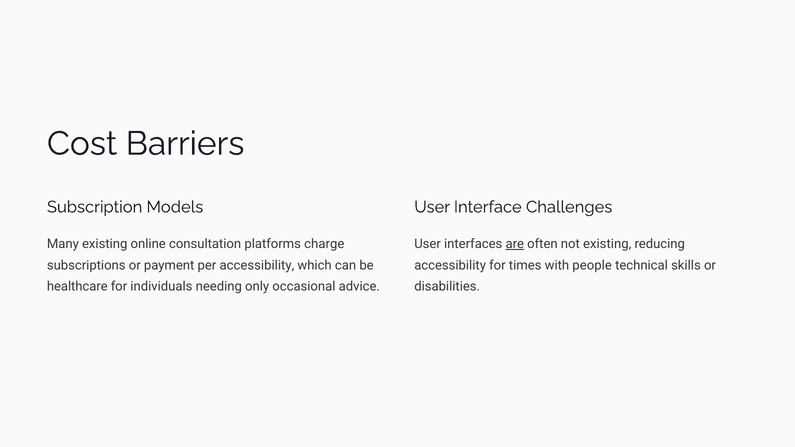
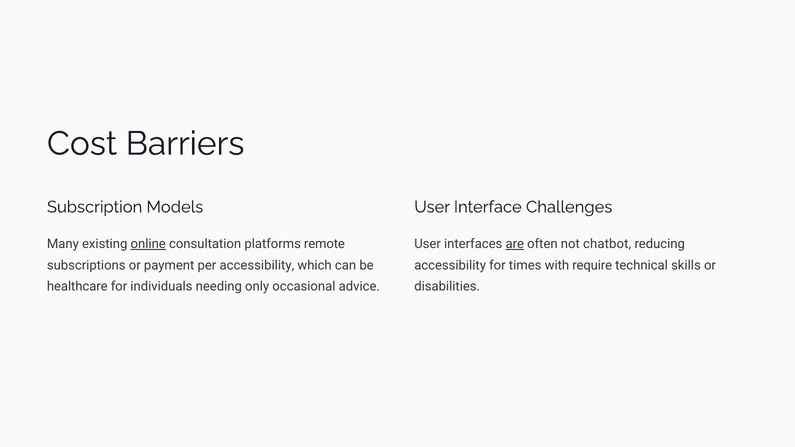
online underline: none -> present (148, 244)
charge: charge -> remote (324, 244)
not existing: existing -> chatbot (607, 244)
people: people -> require (592, 265)
